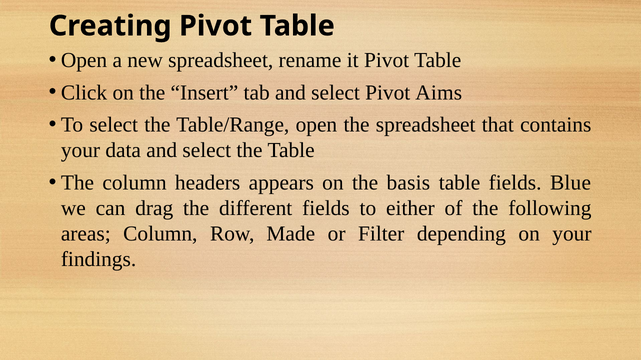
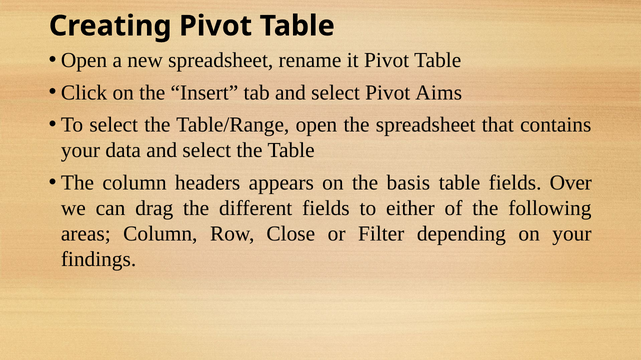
Blue: Blue -> Over (571, 183)
Made: Made -> Close (291, 234)
